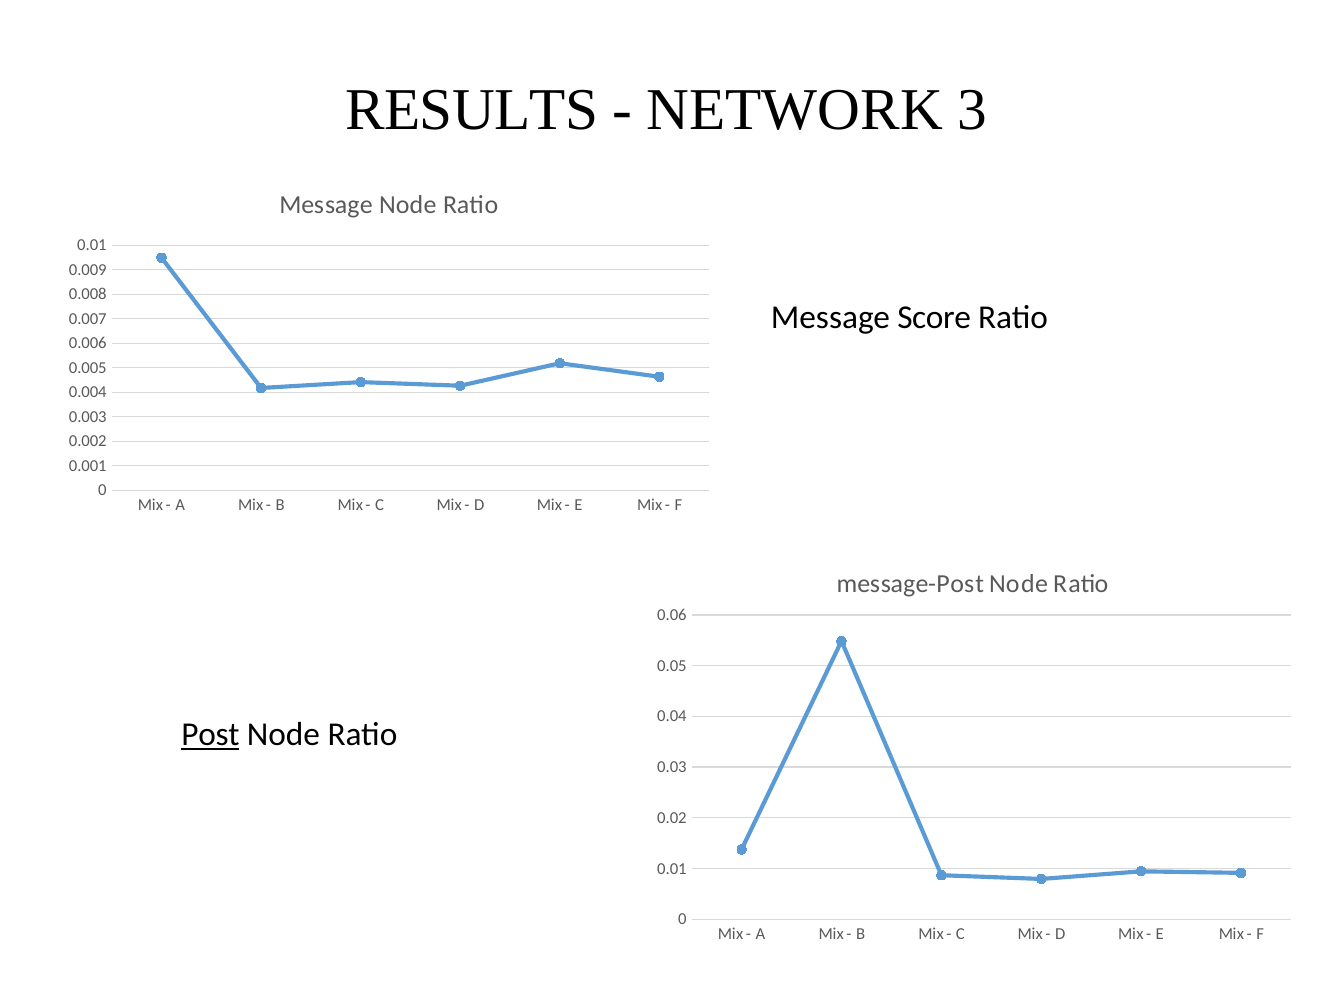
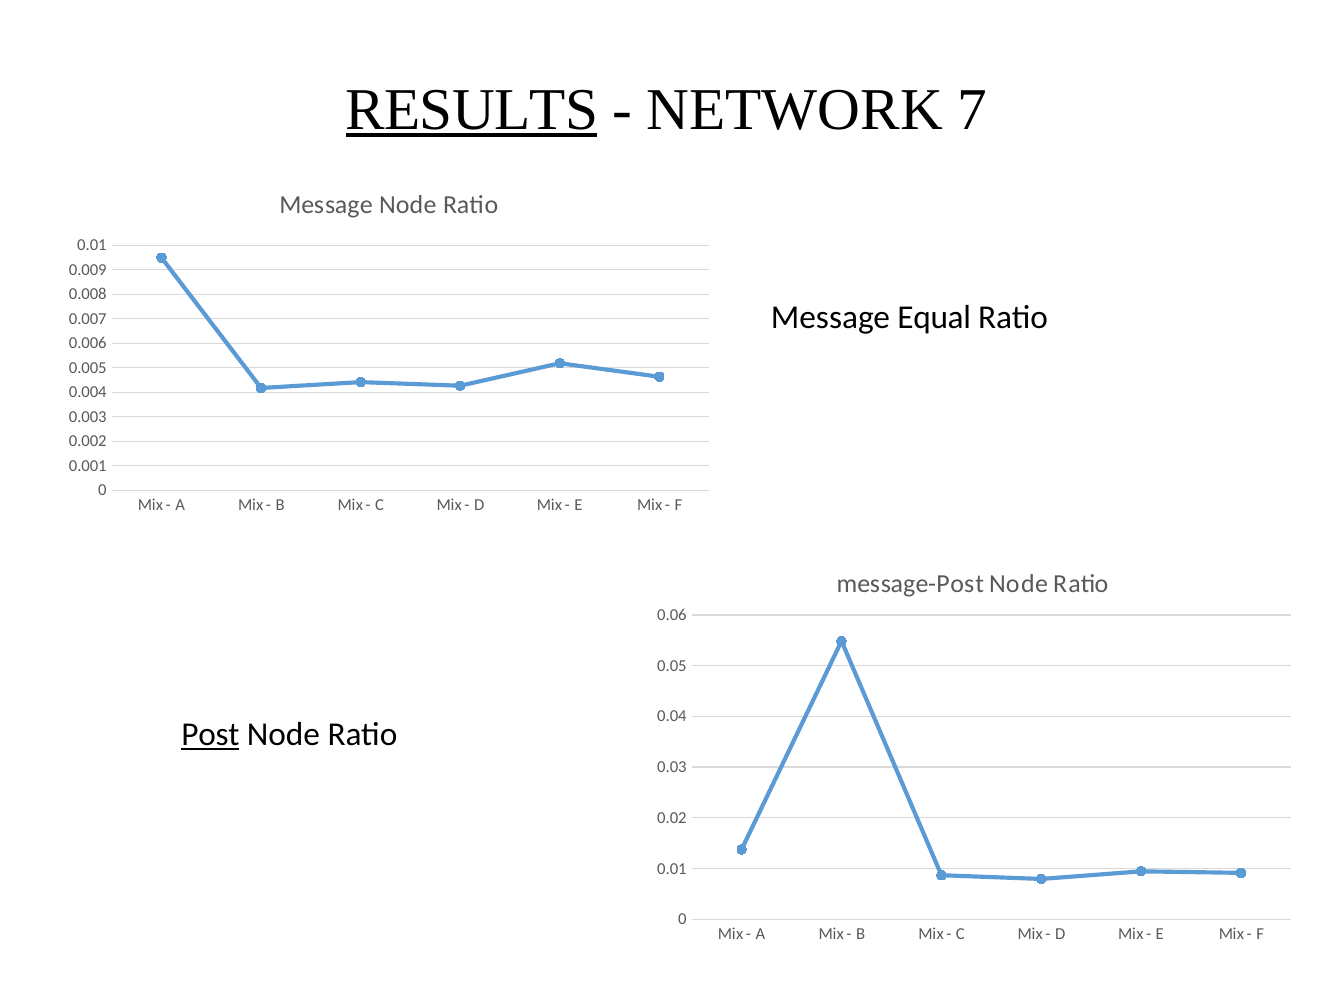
RESULTS underline: none -> present (472, 110)
3: 3 -> 7 (973, 110)
Score: Score -> Equal (934, 318)
